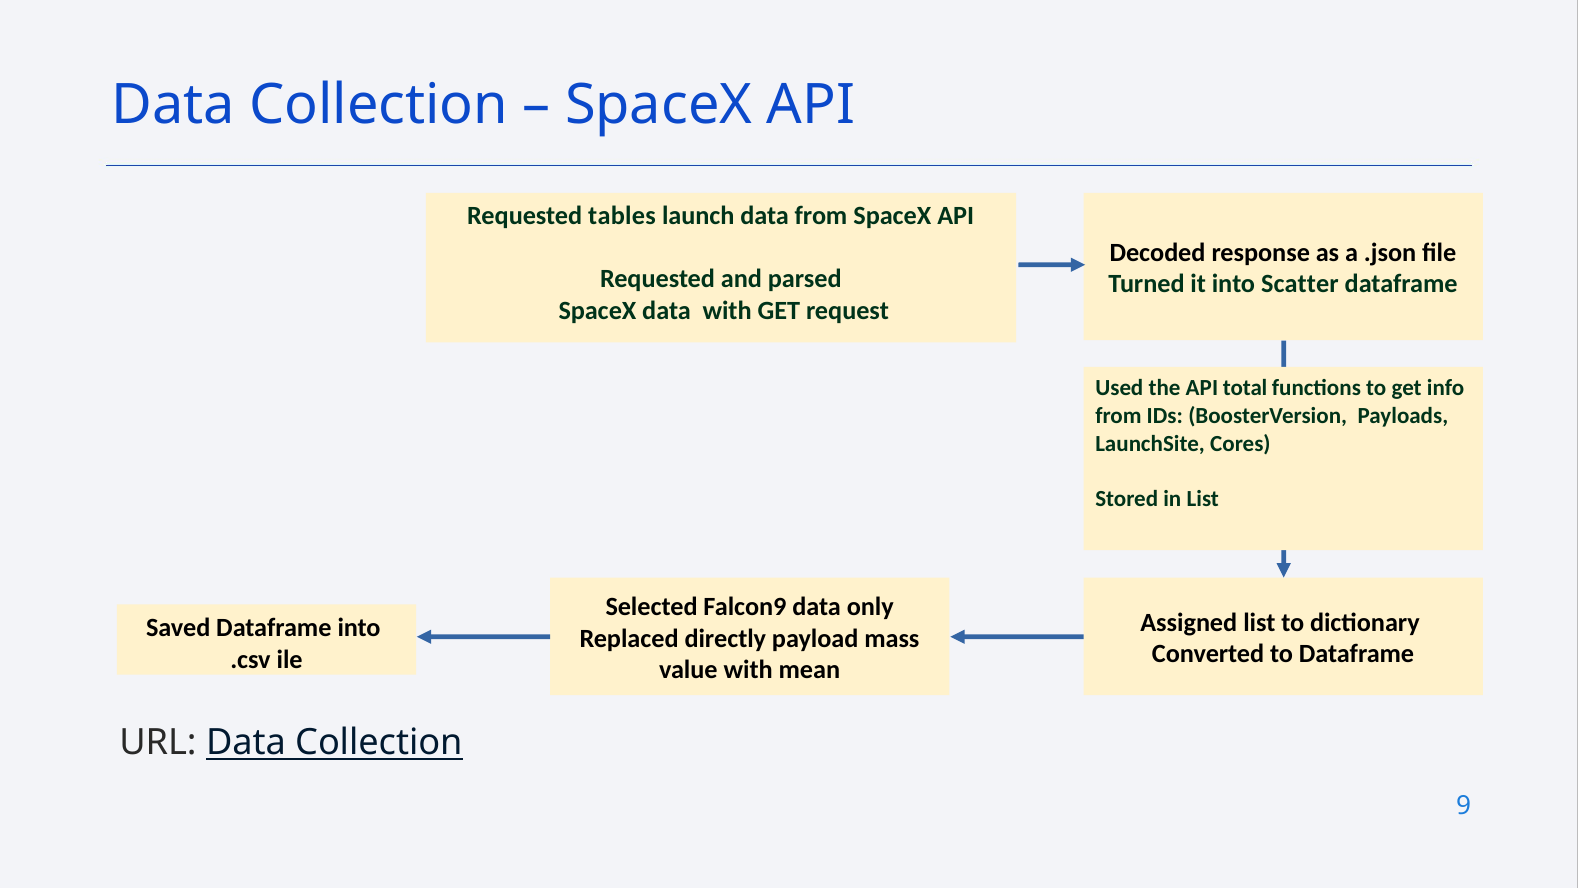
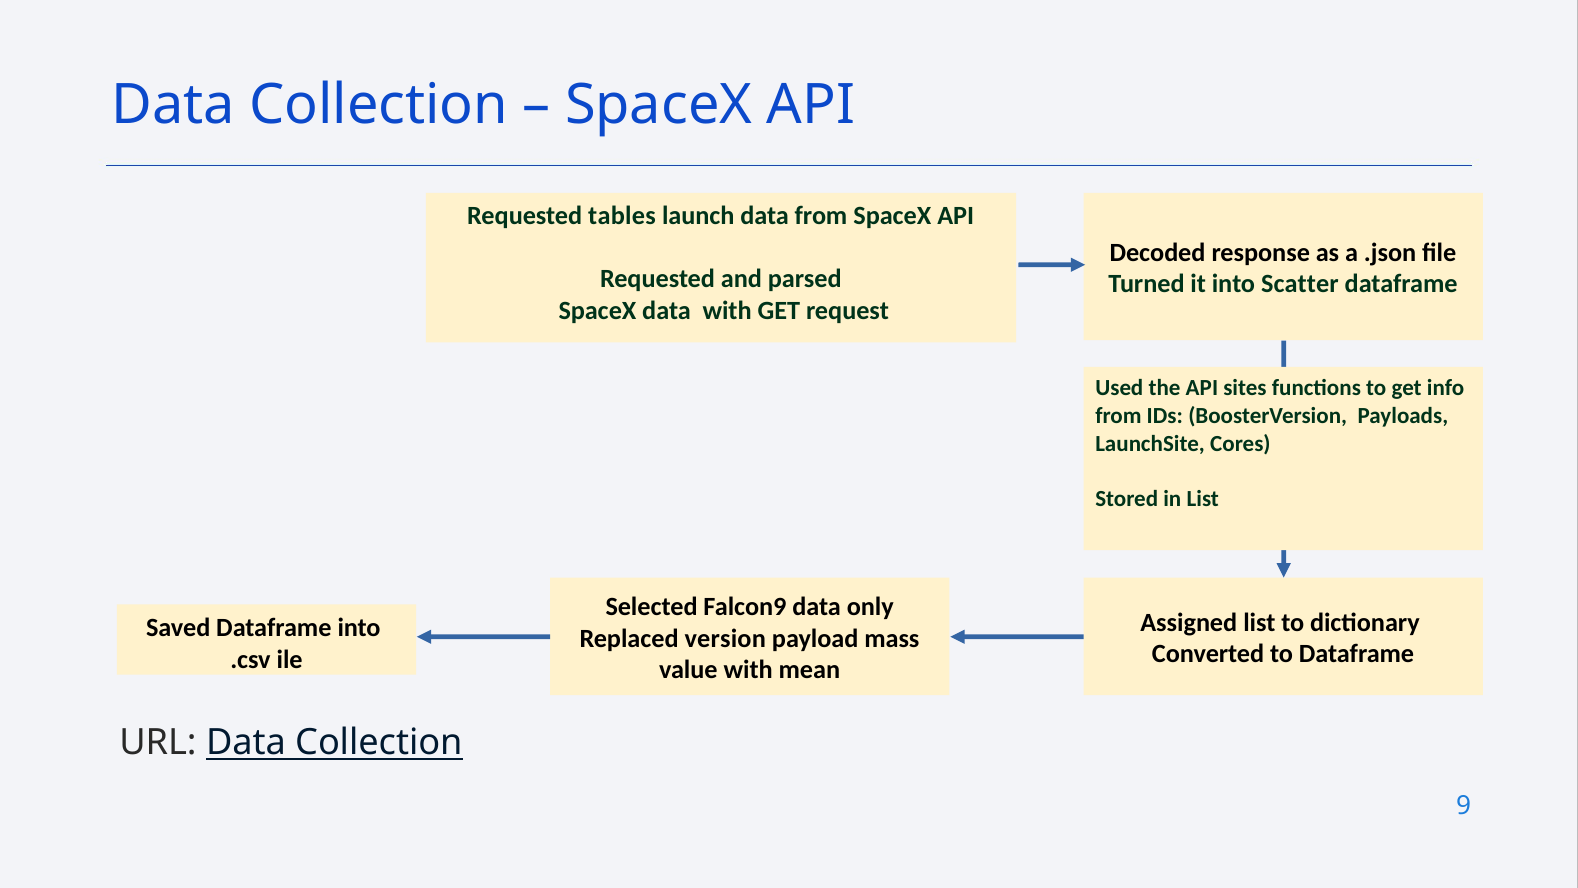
total: total -> sites (1245, 388)
directly: directly -> version (725, 638)
